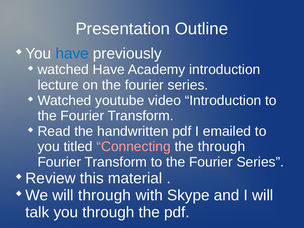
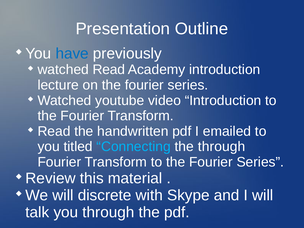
watched Have: Have -> Read (109, 70)
Connecting colour: pink -> light blue (134, 147)
will through: through -> discrete (105, 195)
